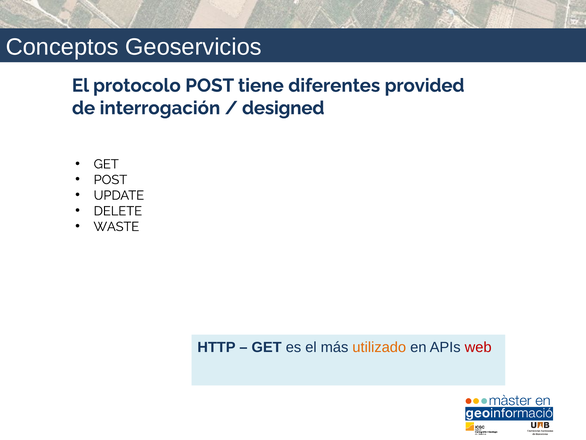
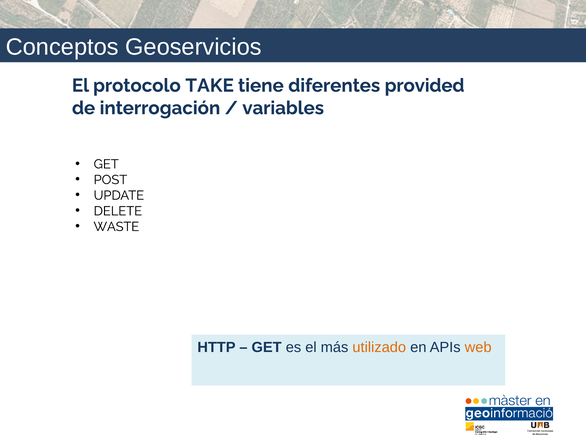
protocolo POST: POST -> TAKE (210, 85)
designed: designed -> variables (283, 108)
web colour: red -> orange (478, 347)
